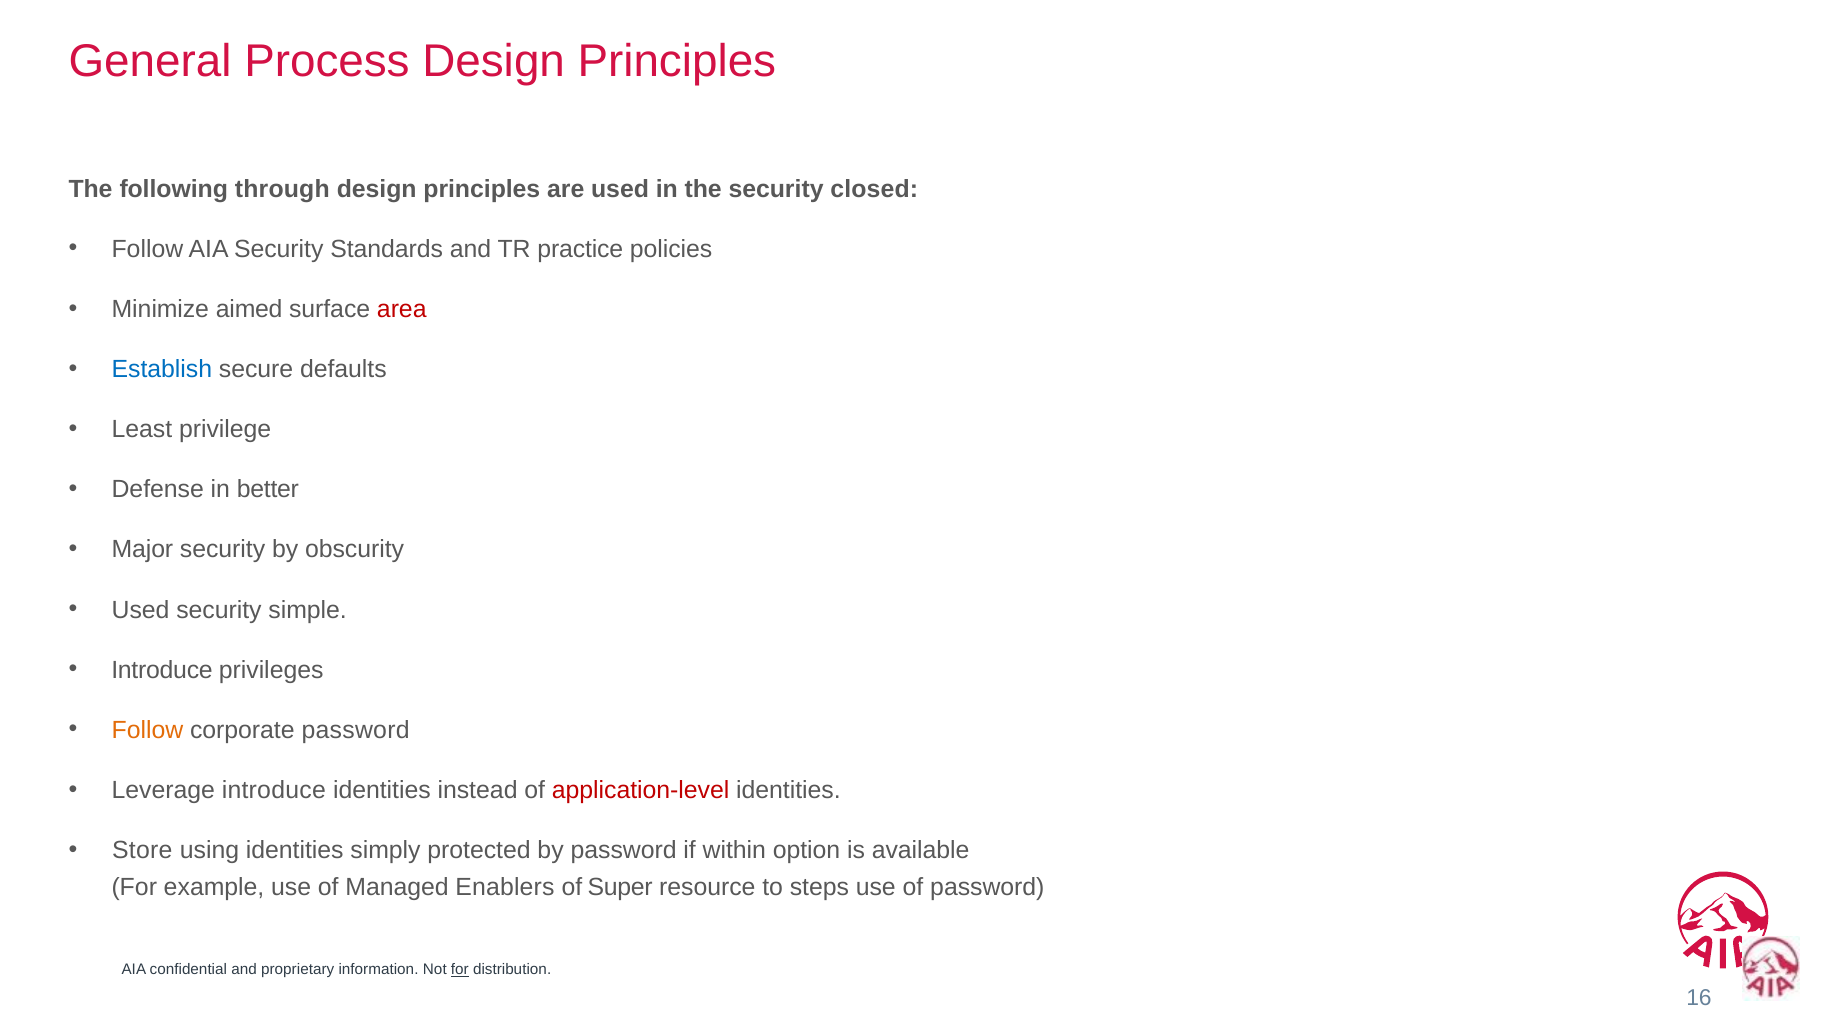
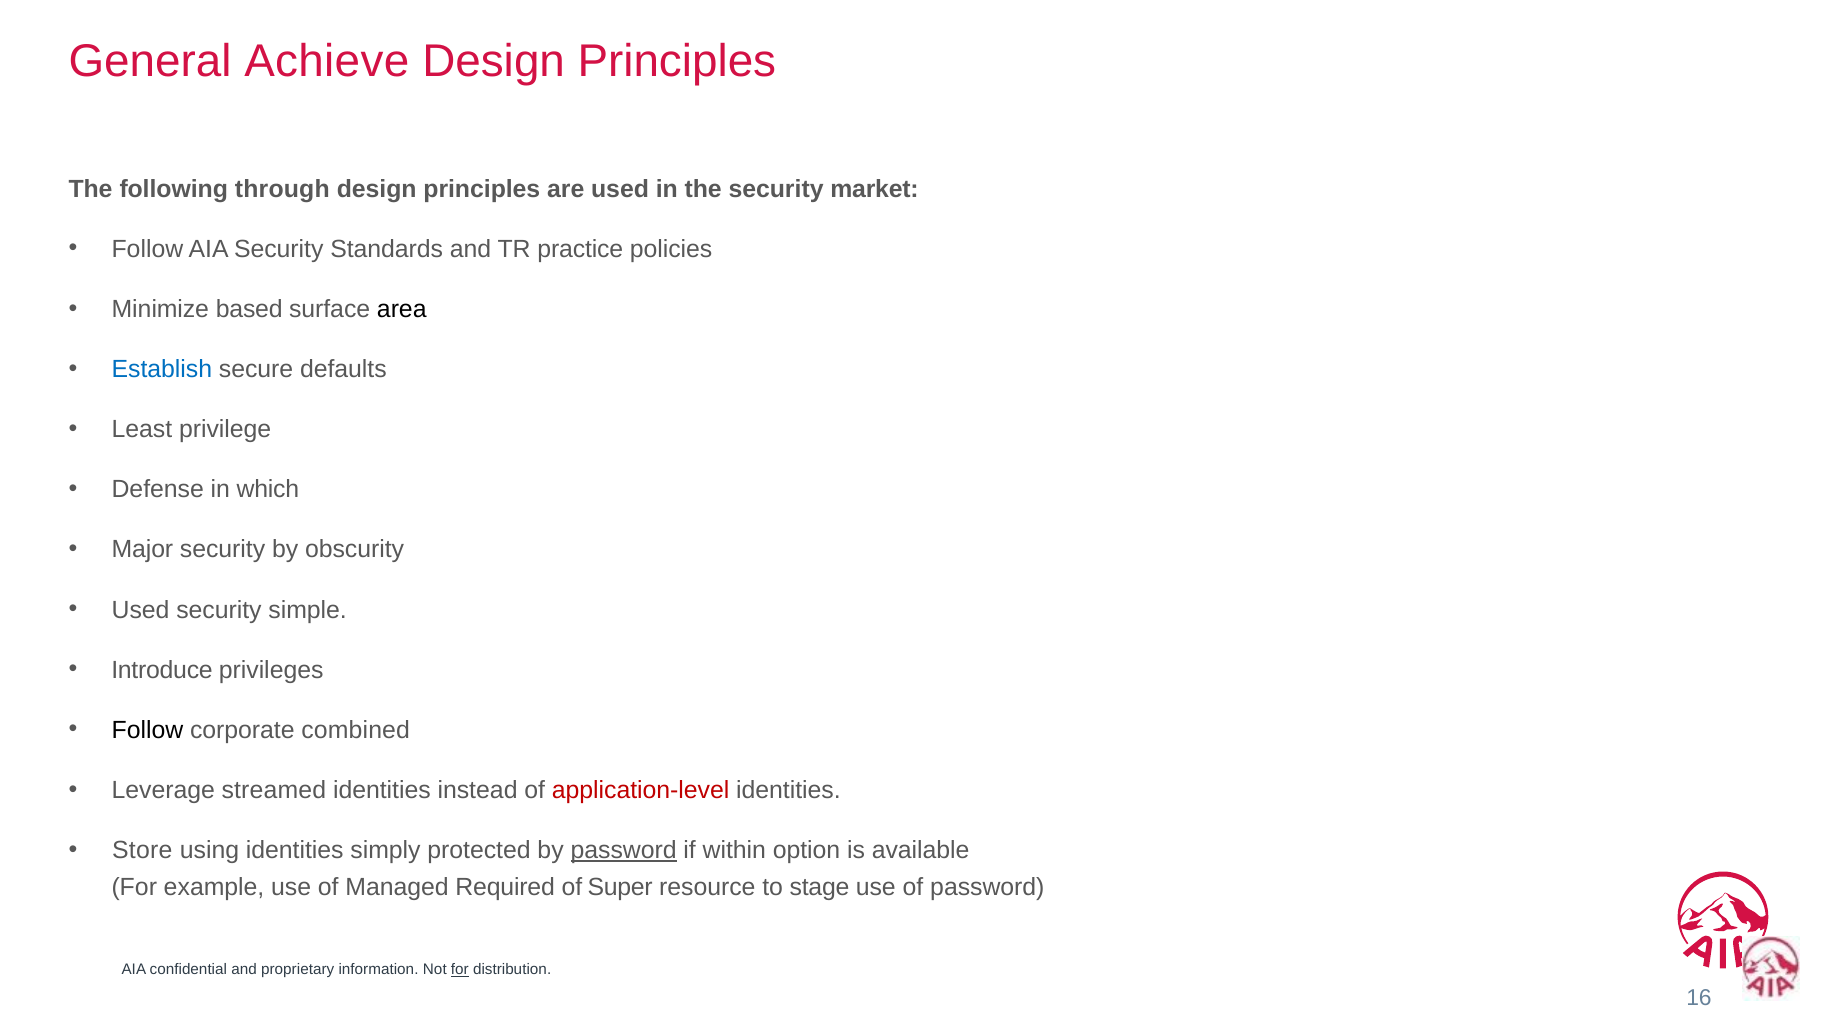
Process: Process -> Achieve (327, 62)
closed: closed -> market (875, 189)
aimed: aimed -> based (249, 309)
area colour: red -> black (402, 309)
better: better -> which (268, 489)
Follow colour: orange -> black (147, 730)
corporate password: password -> combined (356, 730)
Leverage introduce: introduce -> streamed (274, 790)
password underline: none -> present (624, 850)
Enablers: Enablers -> Required (505, 887)
steps: steps -> stage (820, 887)
